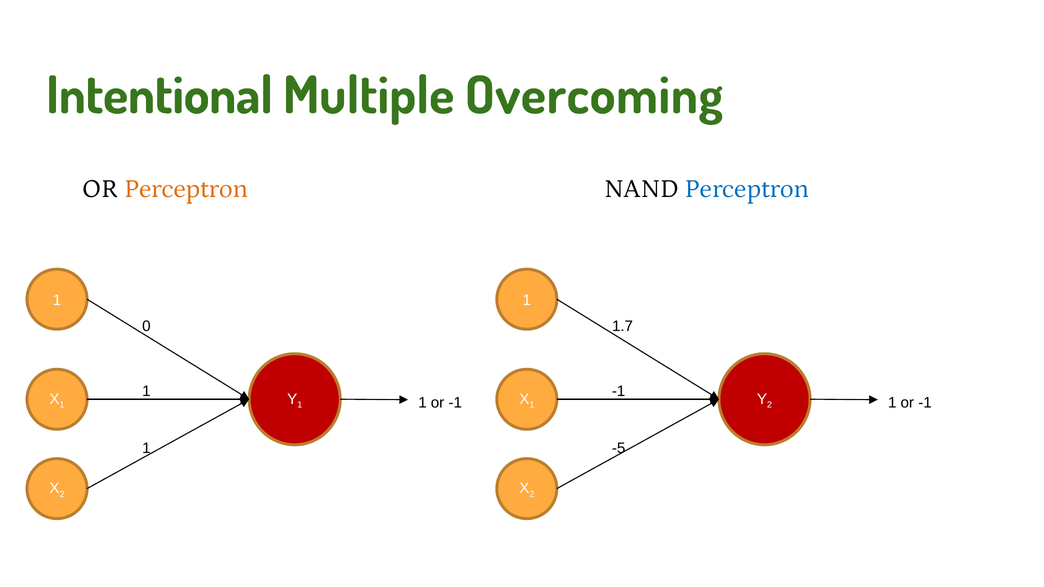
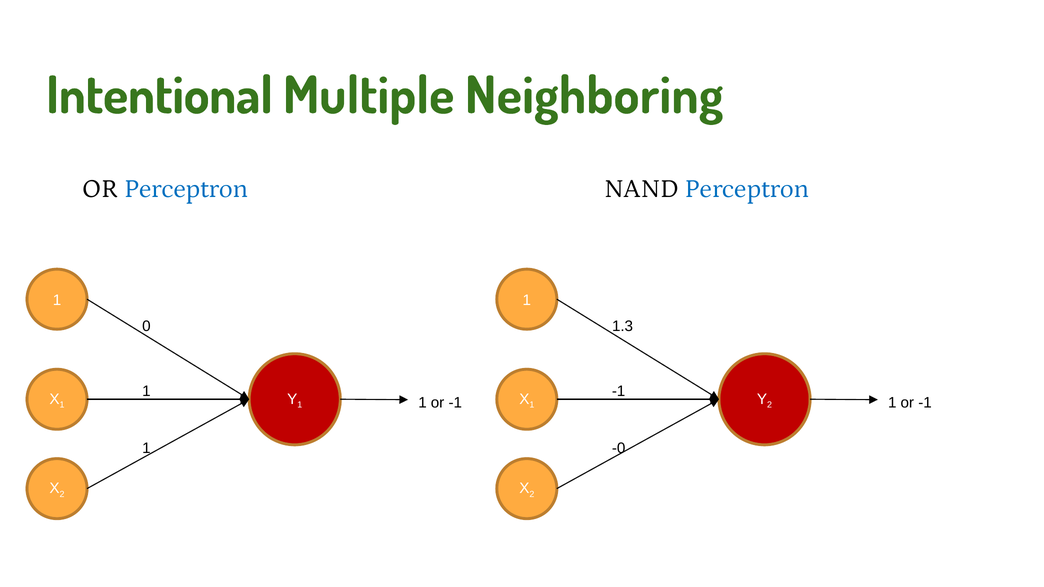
Overcoming: Overcoming -> Neighboring (594, 96)
Perceptron colour: orange -> blue (186, 189)
1.7: 1.7 -> 1.3 (623, 326)
-5: -5 -> -0 (619, 448)
